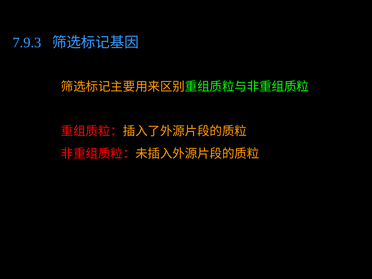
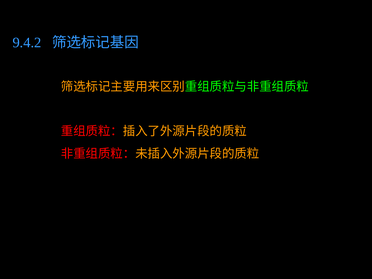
7.9.3: 7.9.3 -> 9.4.2 (27, 43)
